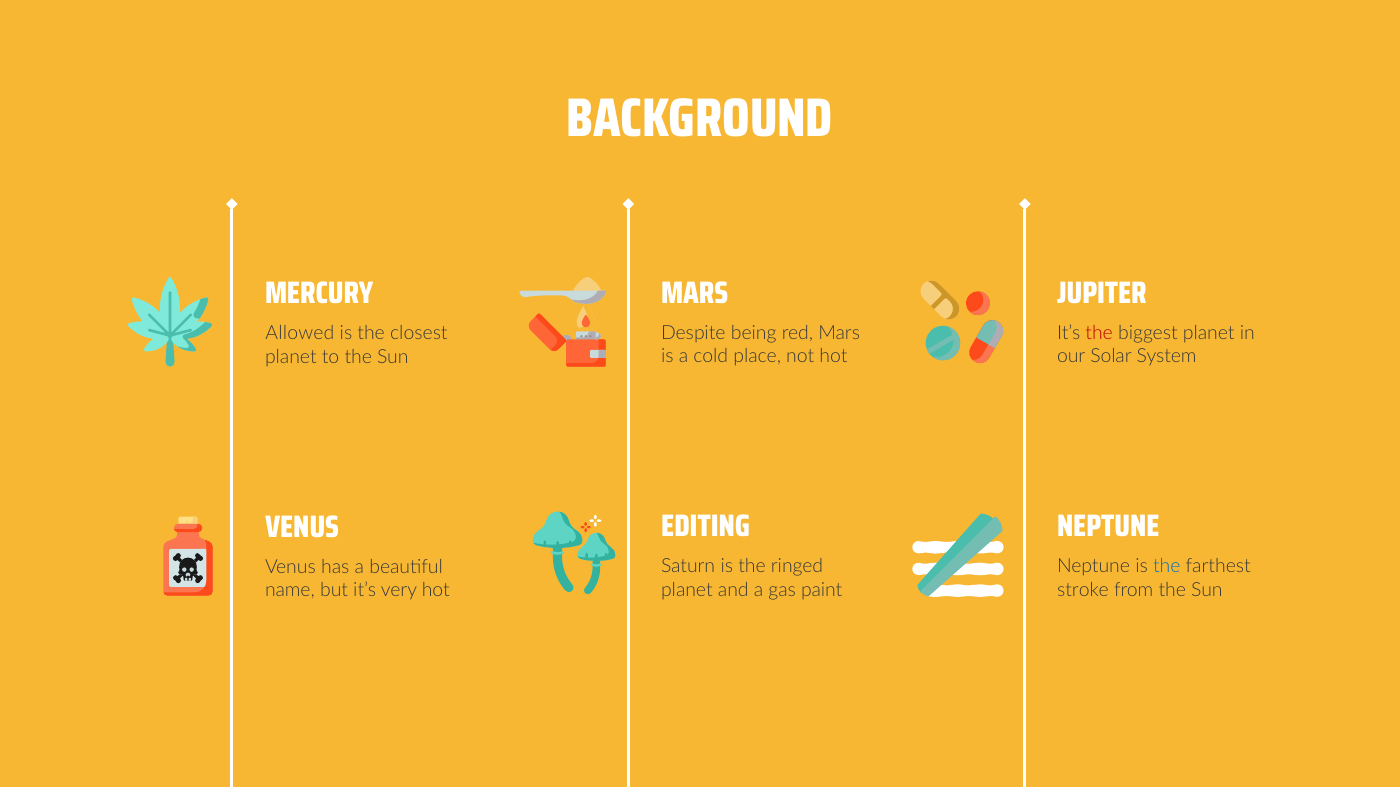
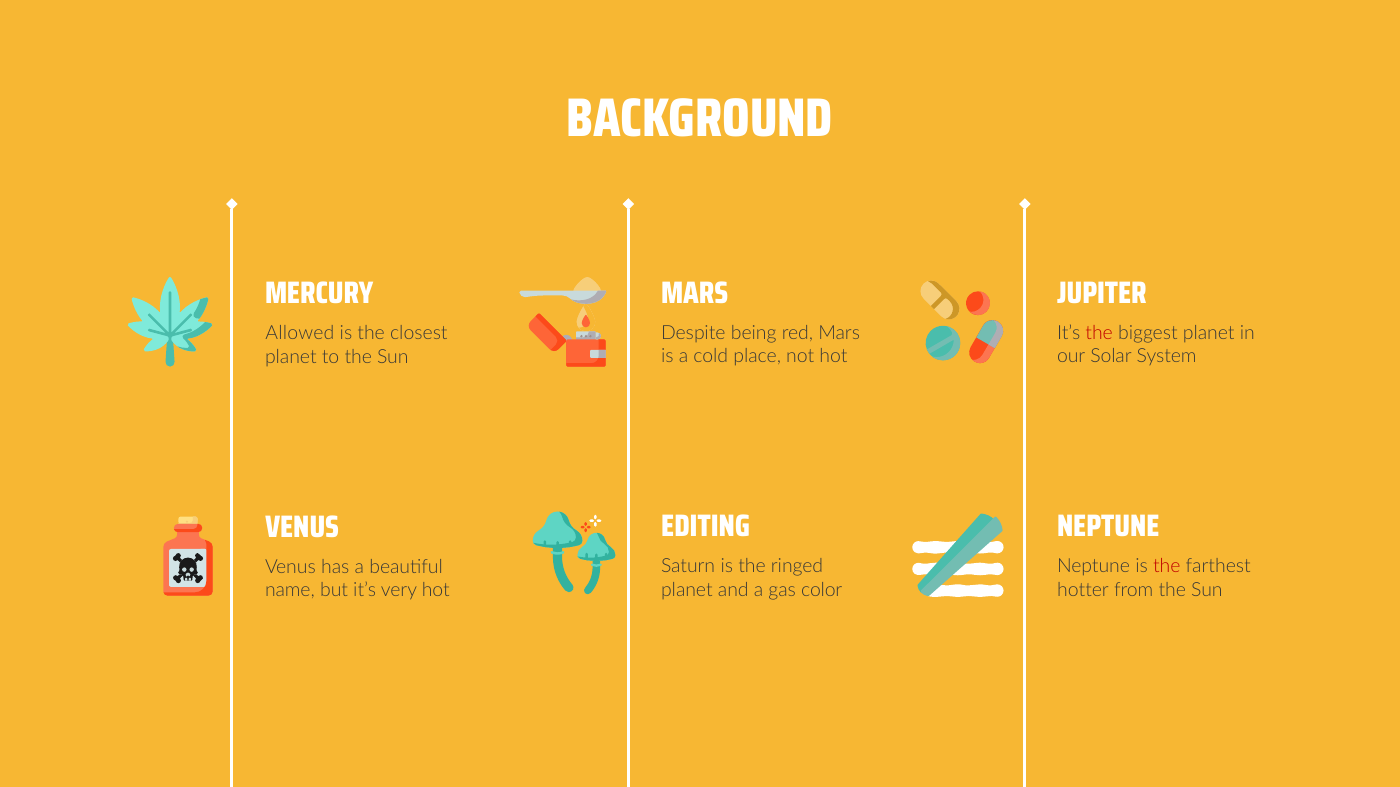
the colour: blue -> red (1167, 567)
paint: paint -> color (822, 590)
stroke: stroke -> hotter (1083, 590)
